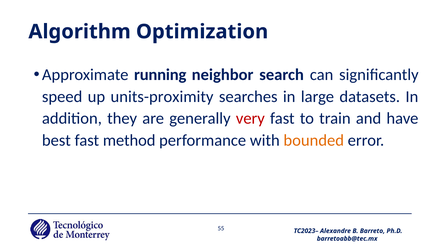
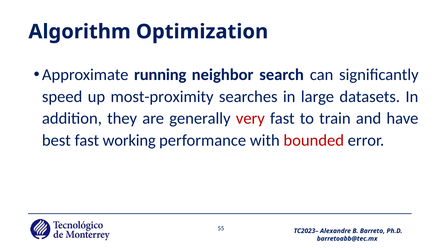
units-proximity: units-proximity -> most-proximity (162, 97)
method: method -> working (129, 141)
bounded colour: orange -> red (314, 141)
